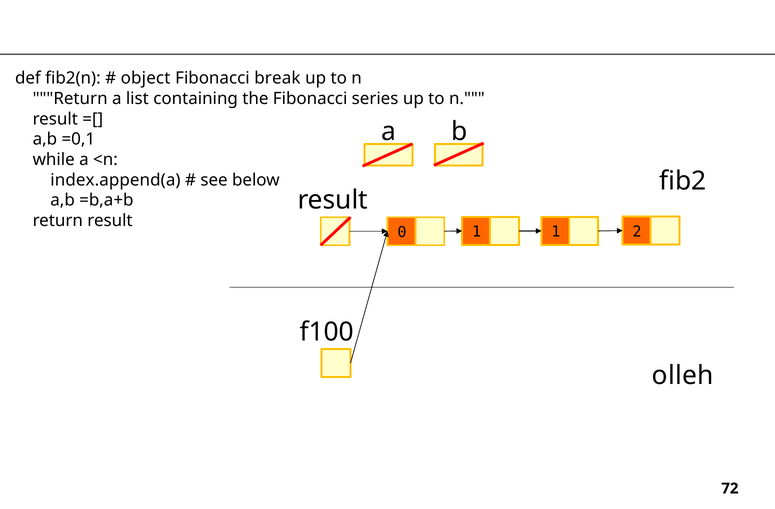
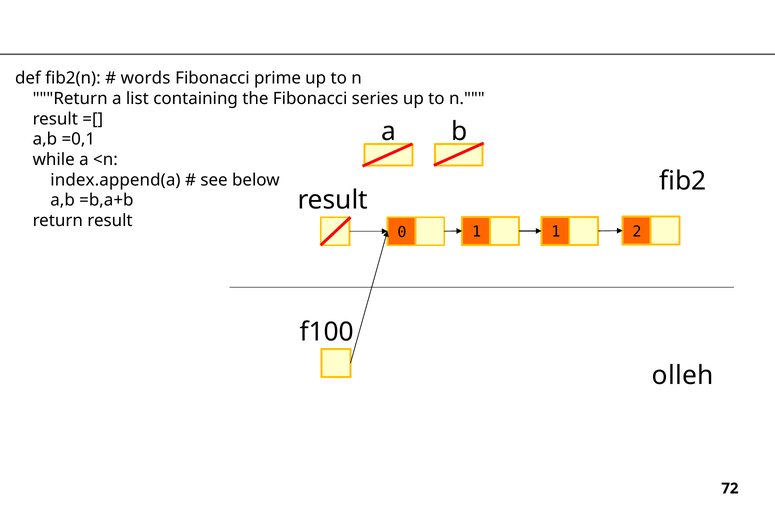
object: object -> words (146, 78)
break: break -> prime (278, 78)
